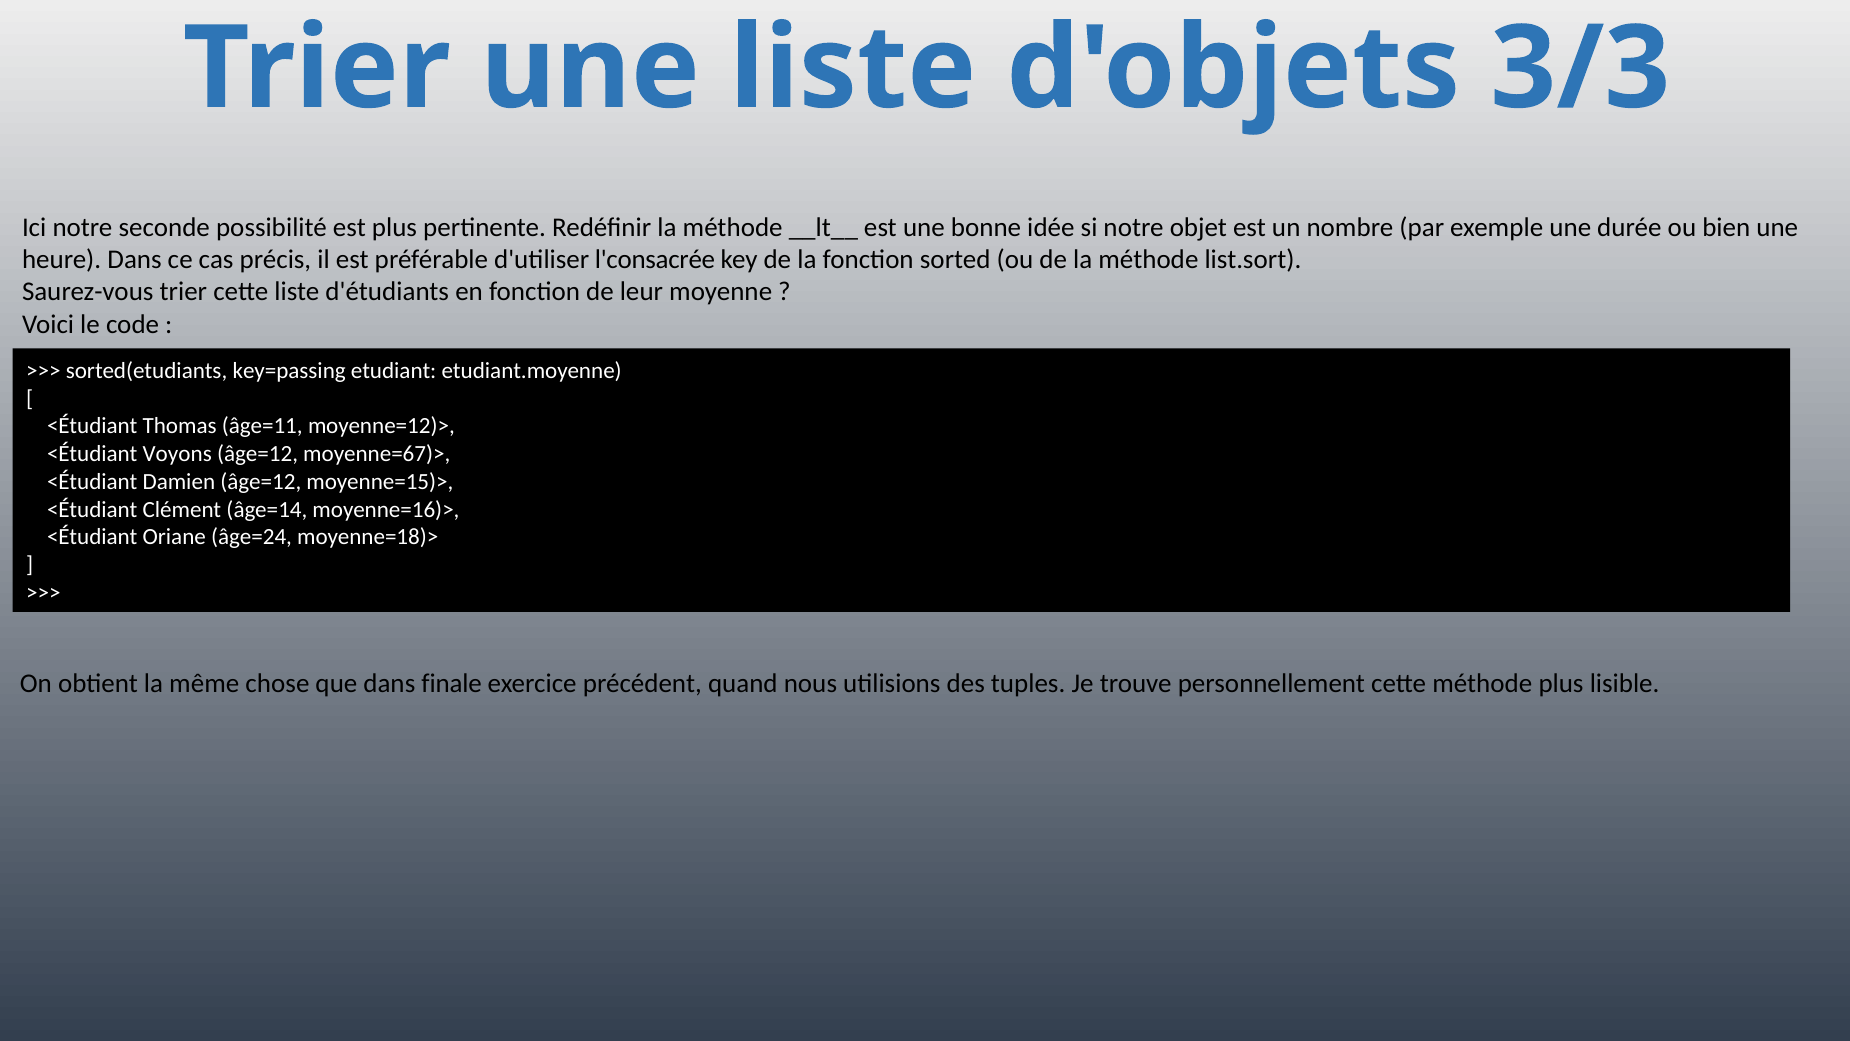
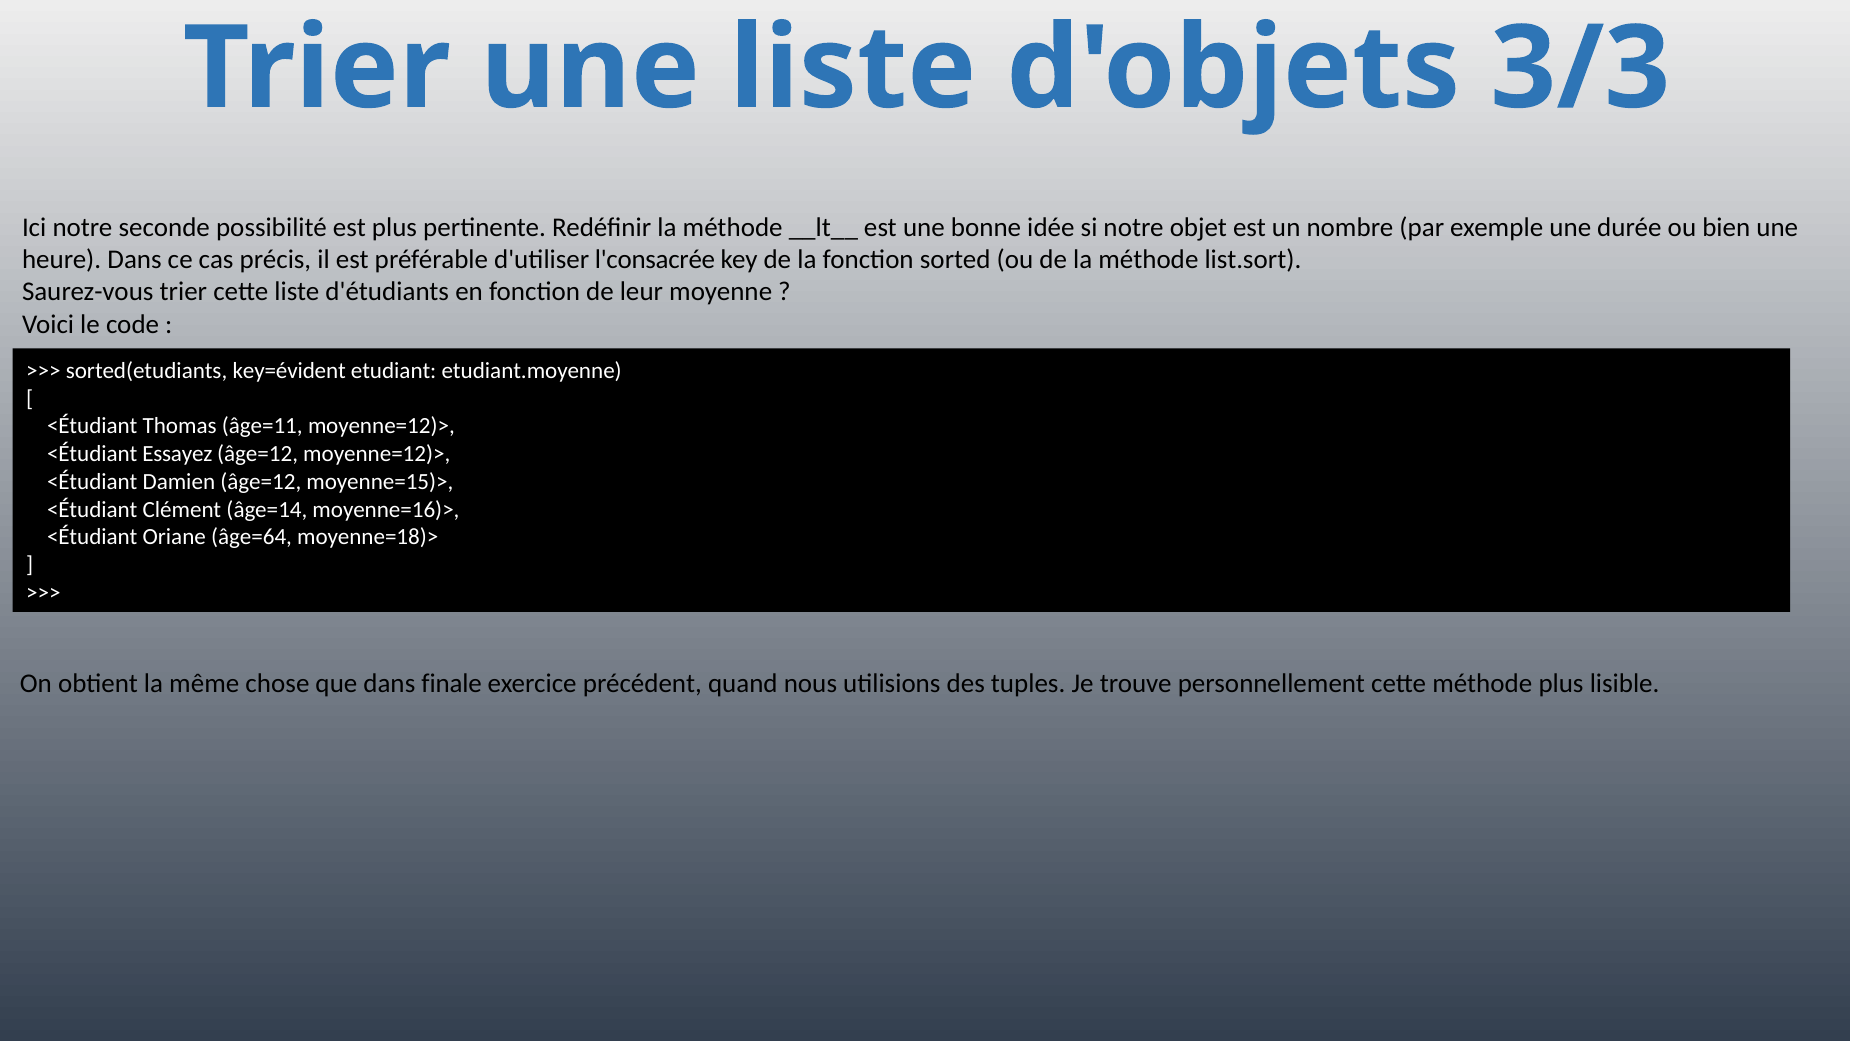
key=passing: key=passing -> key=évident (289, 371)
Voyons: Voyons -> Essayez (177, 454)
âge=12 moyenne=67)>: moyenne=67)> -> moyenne=12)> (377, 454)
âge=24: âge=24 -> âge=64 (252, 537)
